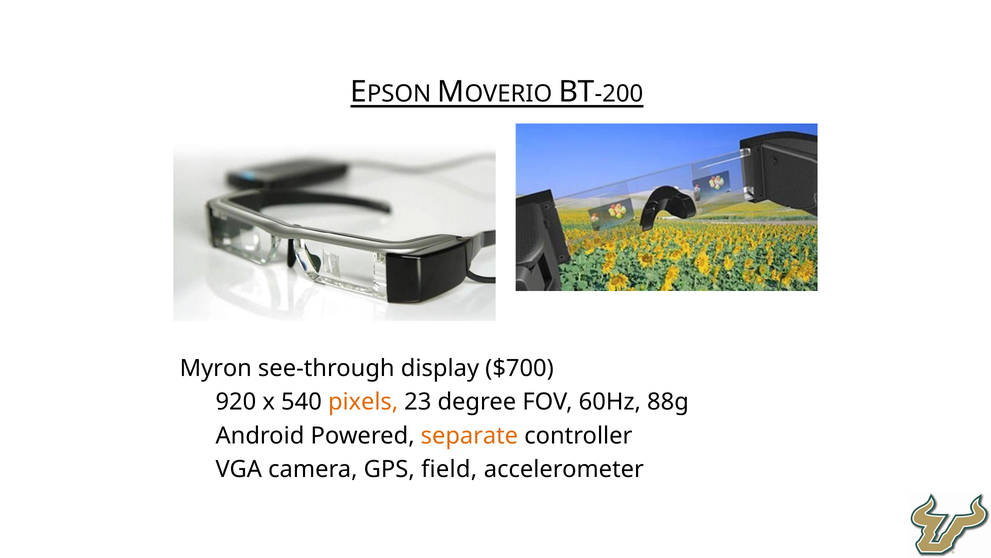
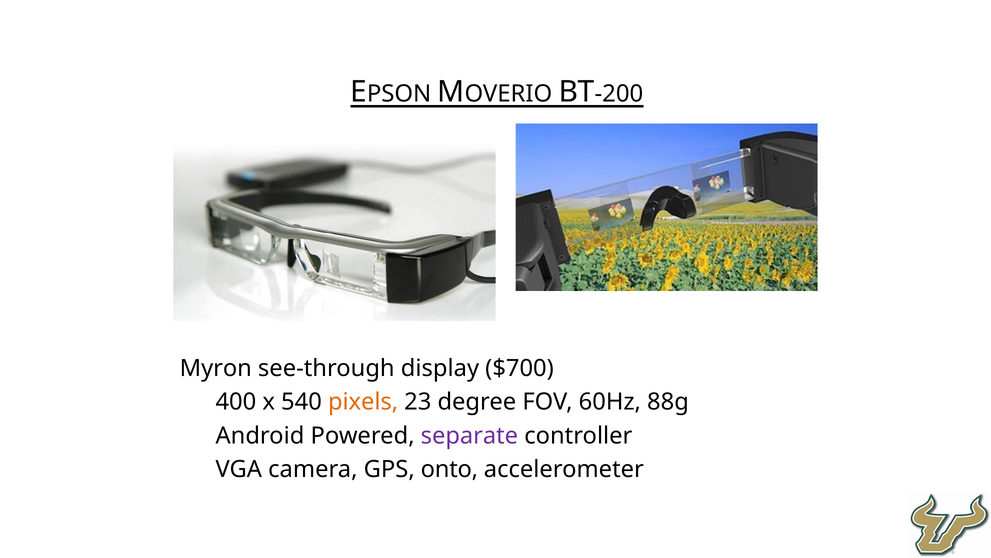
920: 920 -> 400 (236, 402)
separate colour: orange -> purple (469, 435)
field: field -> onto (449, 469)
